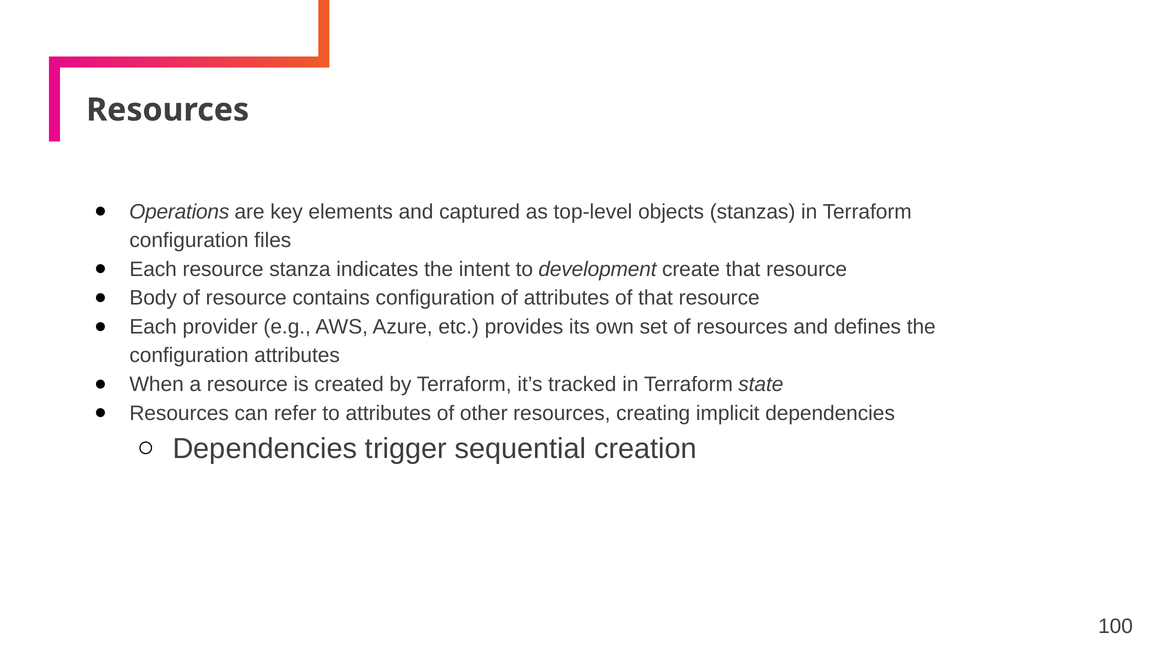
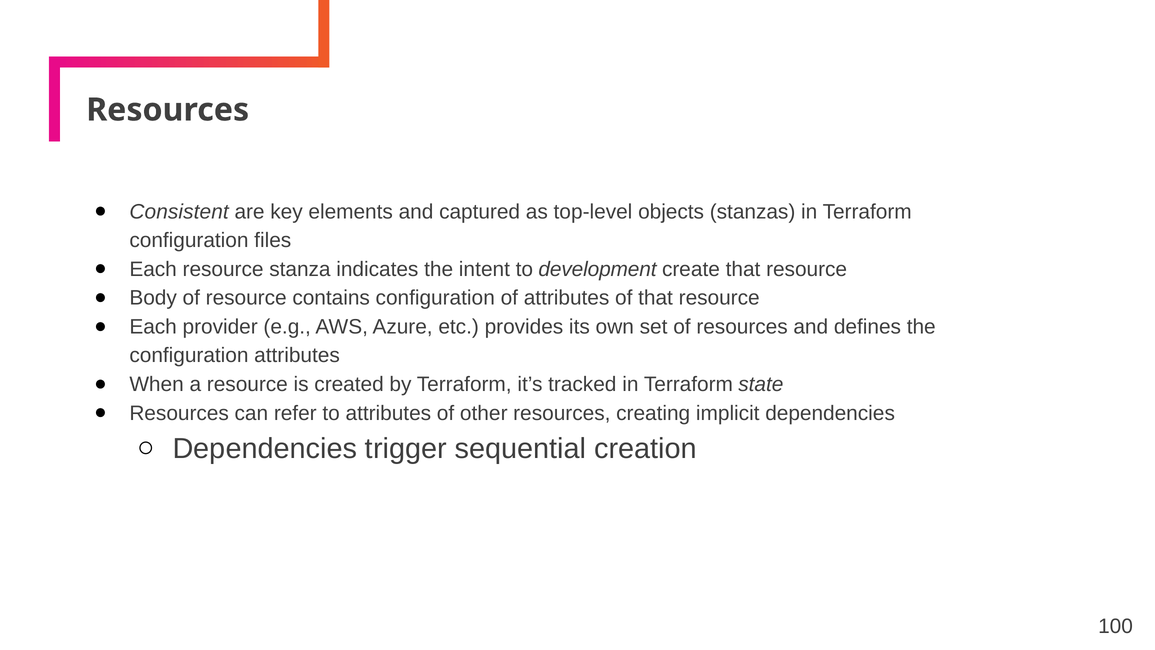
Operations: Operations -> Consistent (179, 212)
